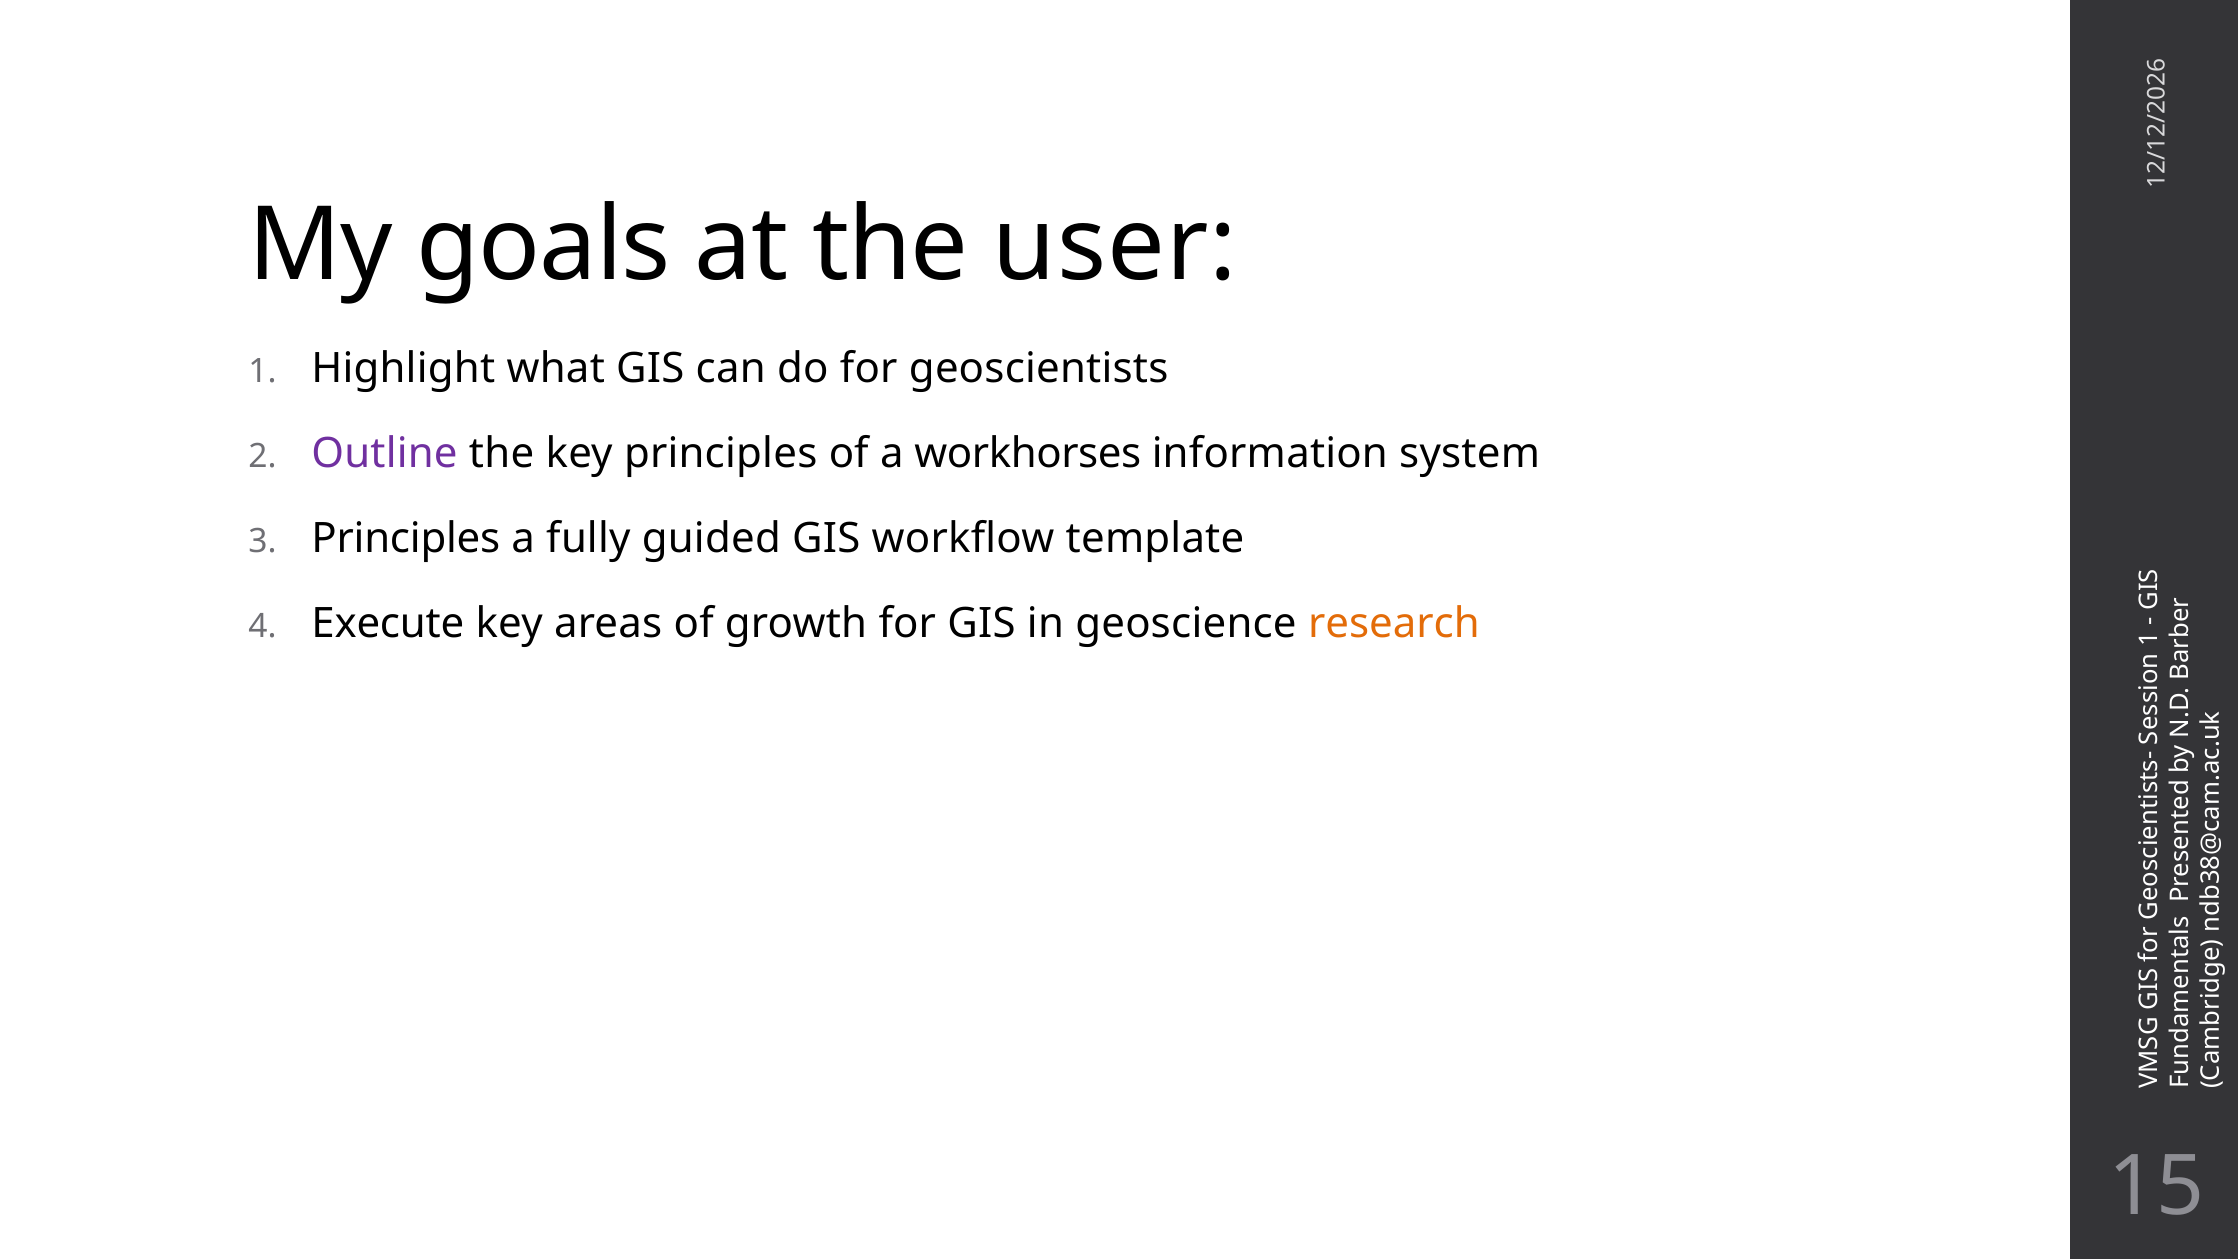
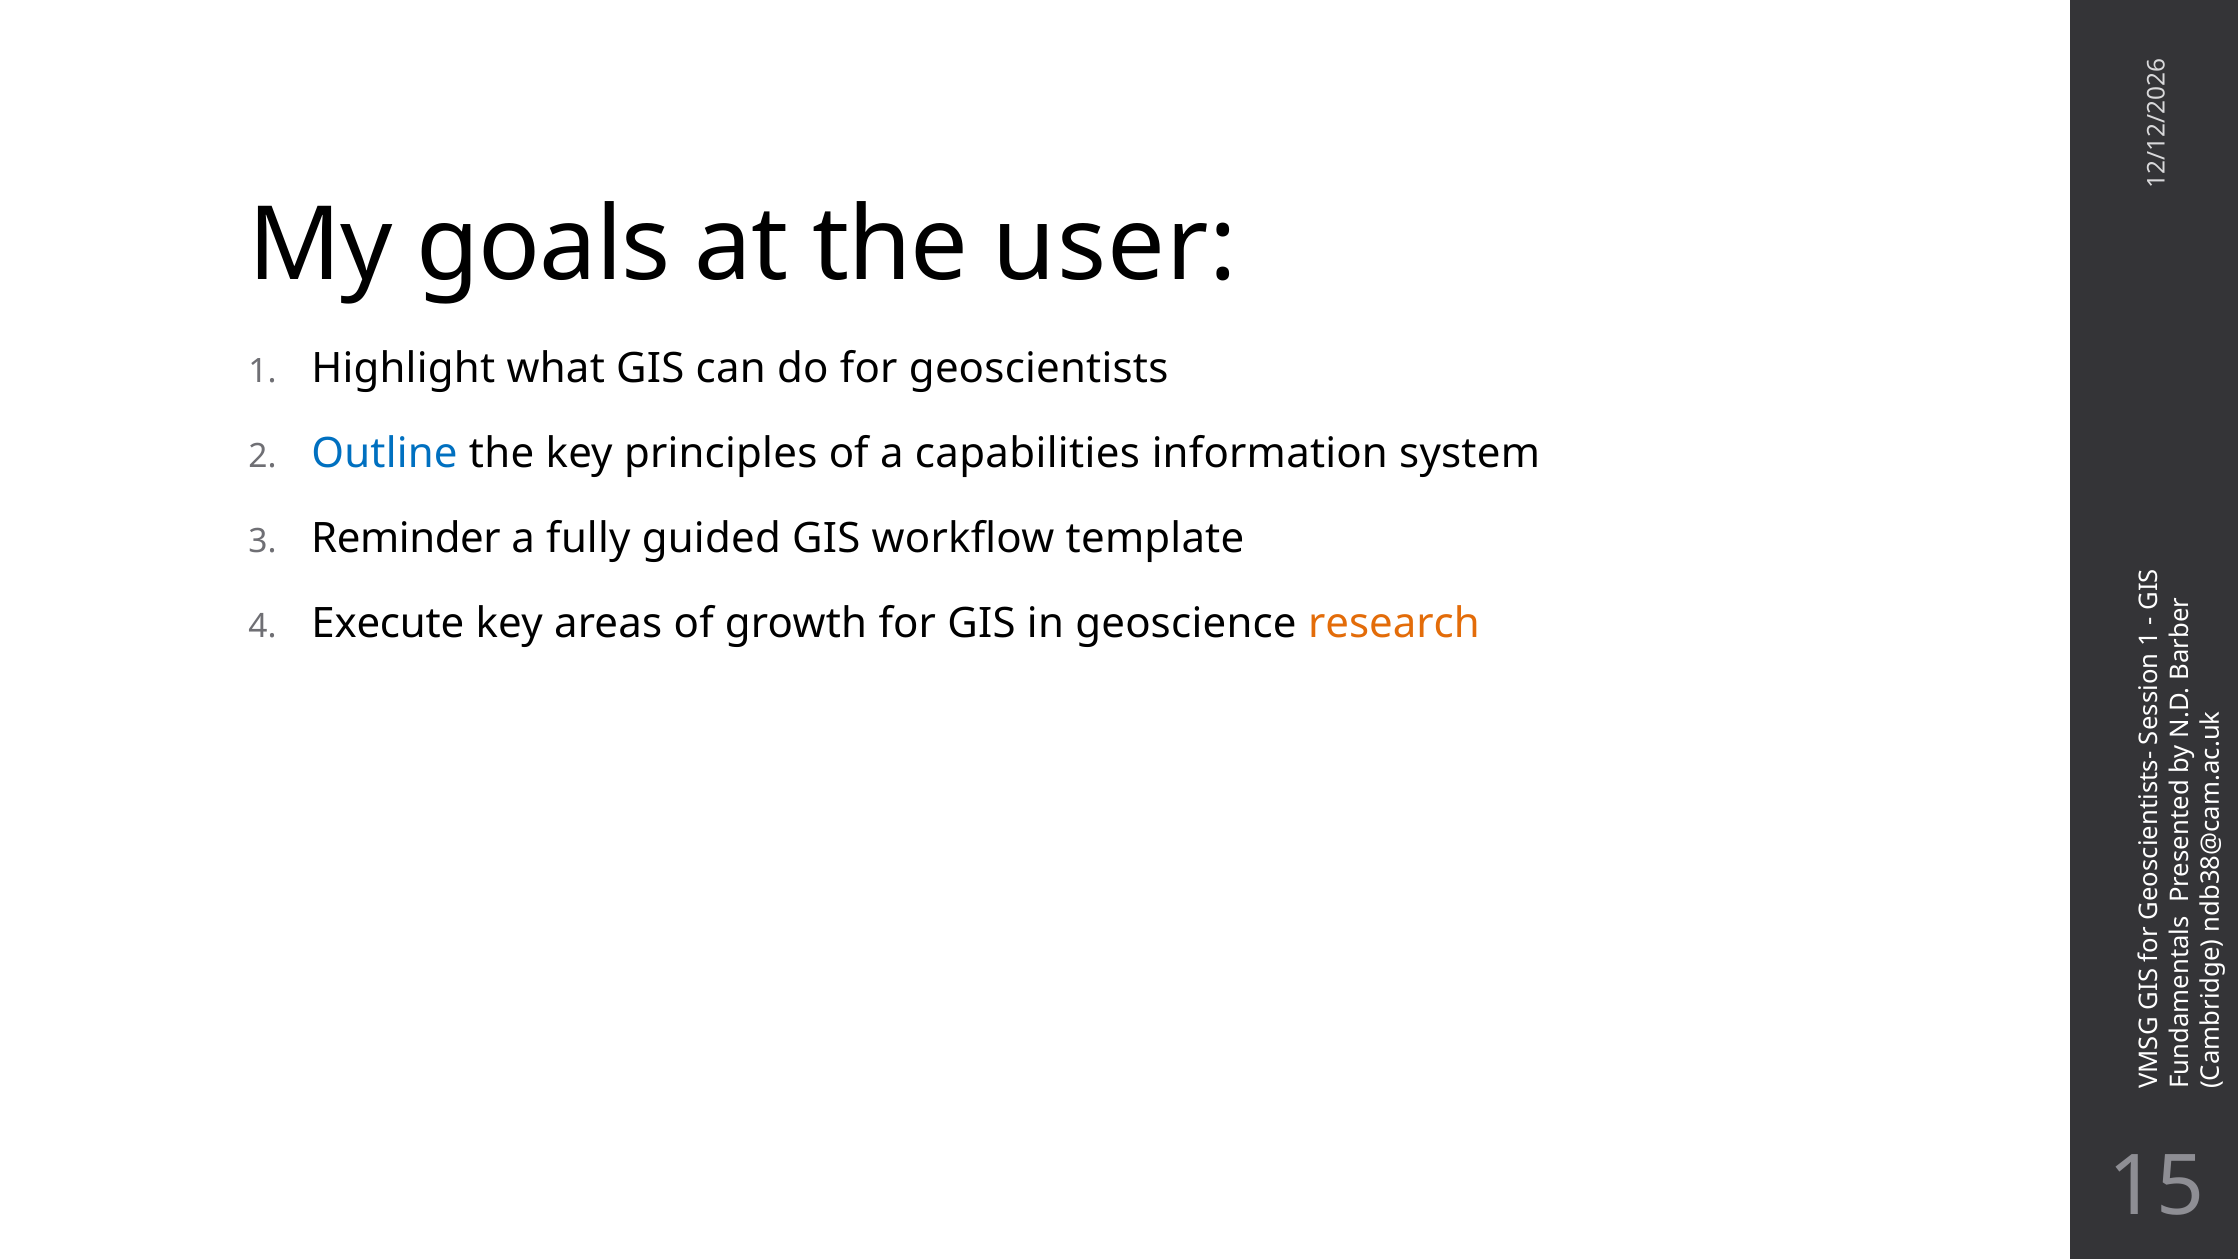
Outline colour: purple -> blue (384, 454)
workhorses: workhorses -> capabilities (1027, 454)
Principles: Principles -> Reminder (406, 539)
